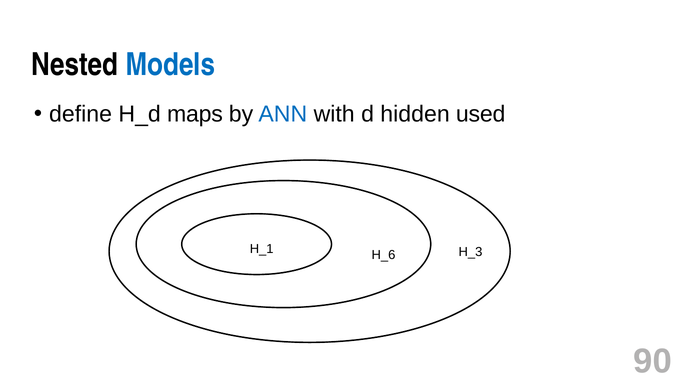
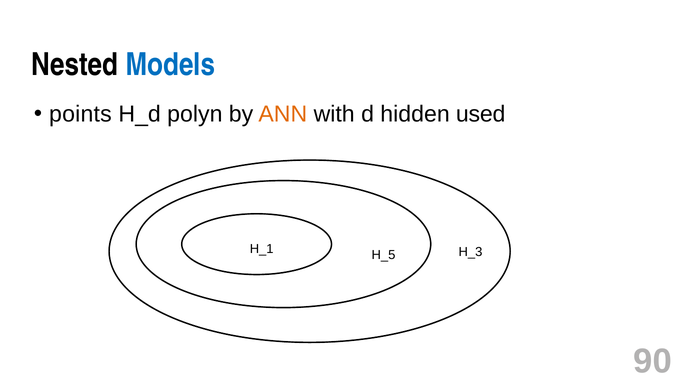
define: define -> points (80, 114)
maps: maps -> polyn (195, 114)
ANN colour: blue -> orange (283, 114)
H_6: H_6 -> H_5 (383, 255)
